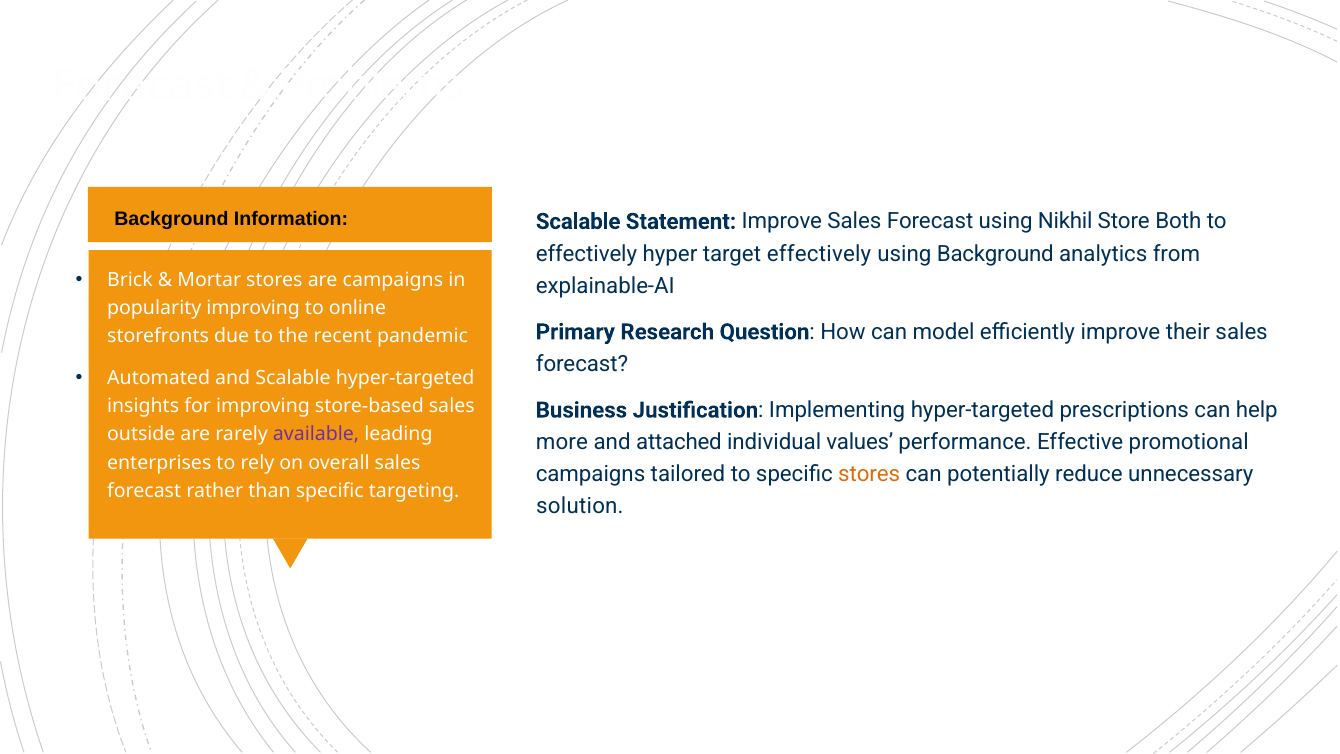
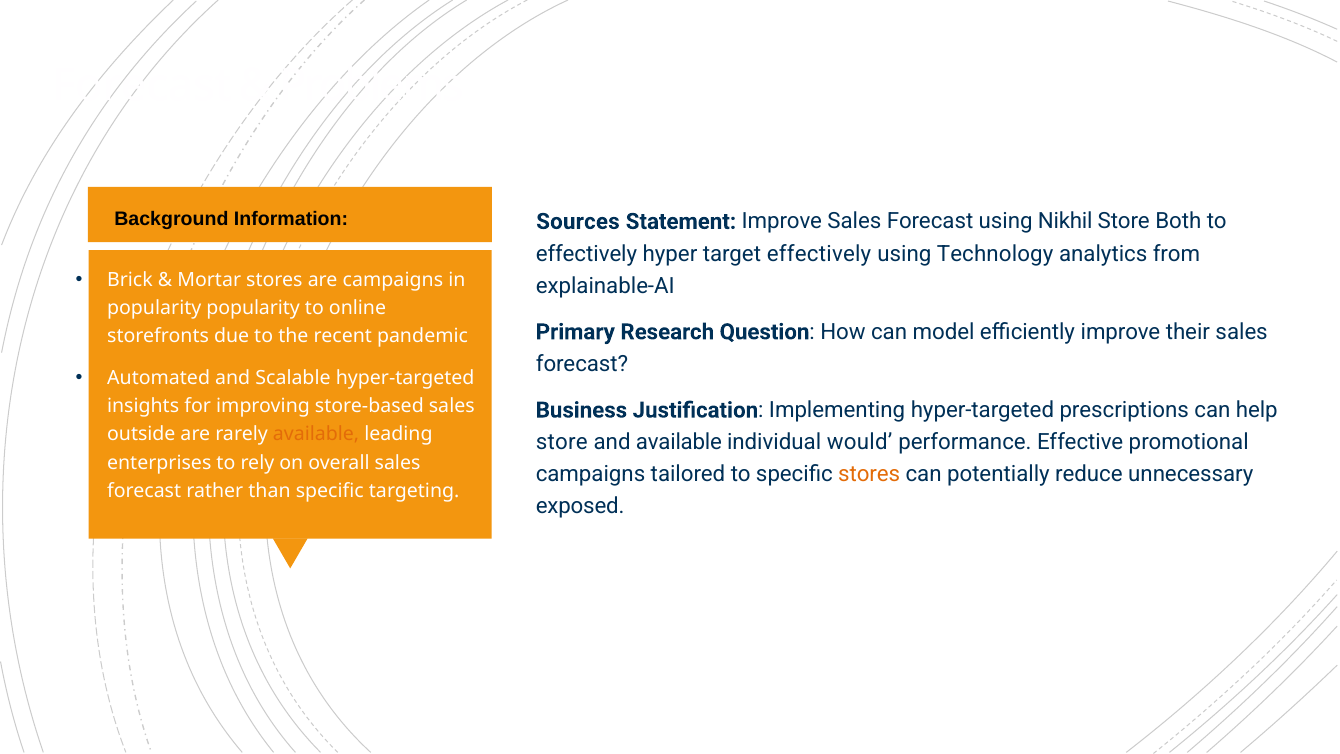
Scalable: Scalable -> Sources (578, 221)
using Background: Background -> Technology (995, 254)
popularity improving: improving -> popularity (253, 308)
available colour: purple -> orange (316, 434)
more: more -> store (562, 442)
and attached: attached -> available (679, 442)
values: values -> would (860, 442)
solution: solution -> exposed (580, 506)
